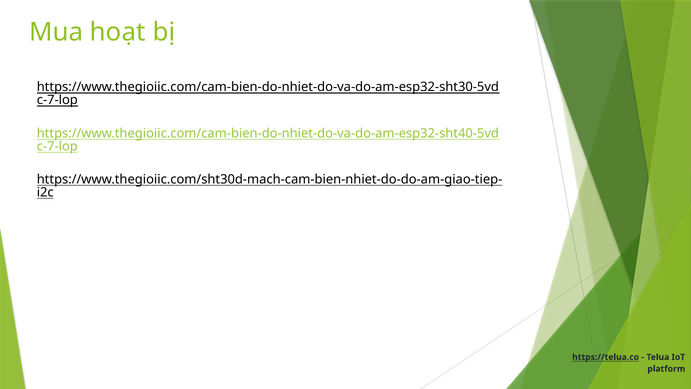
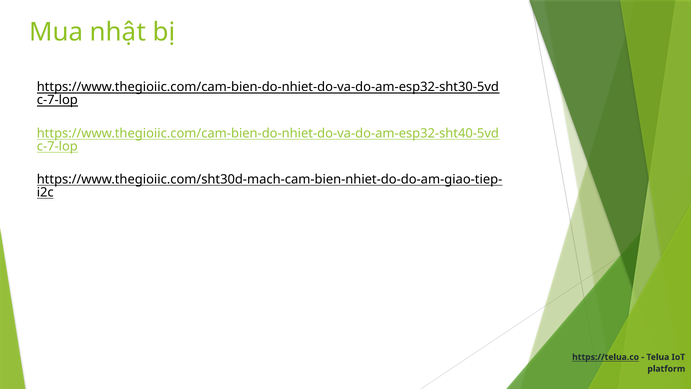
hoạt: hoạt -> nhật (118, 32)
